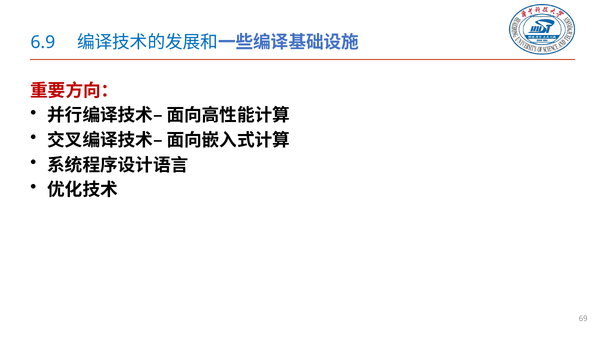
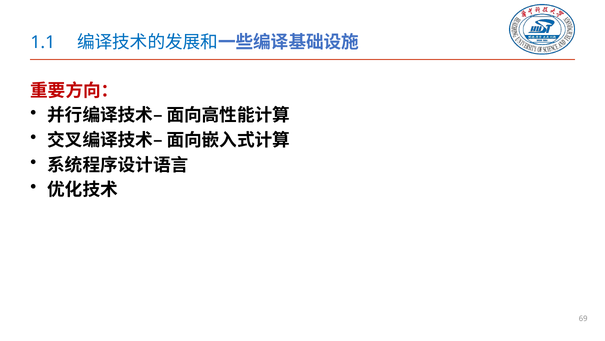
6.9: 6.9 -> 1.1 (43, 42)
